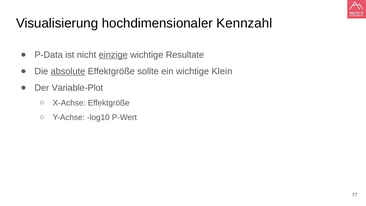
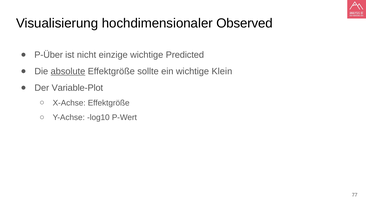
Kennzahl: Kennzahl -> Observed (244, 23)
P-Data: P-Data -> P-Über (49, 55)
einzige underline: present -> none (113, 55)
Resultate: Resultate -> Predicted (185, 55)
